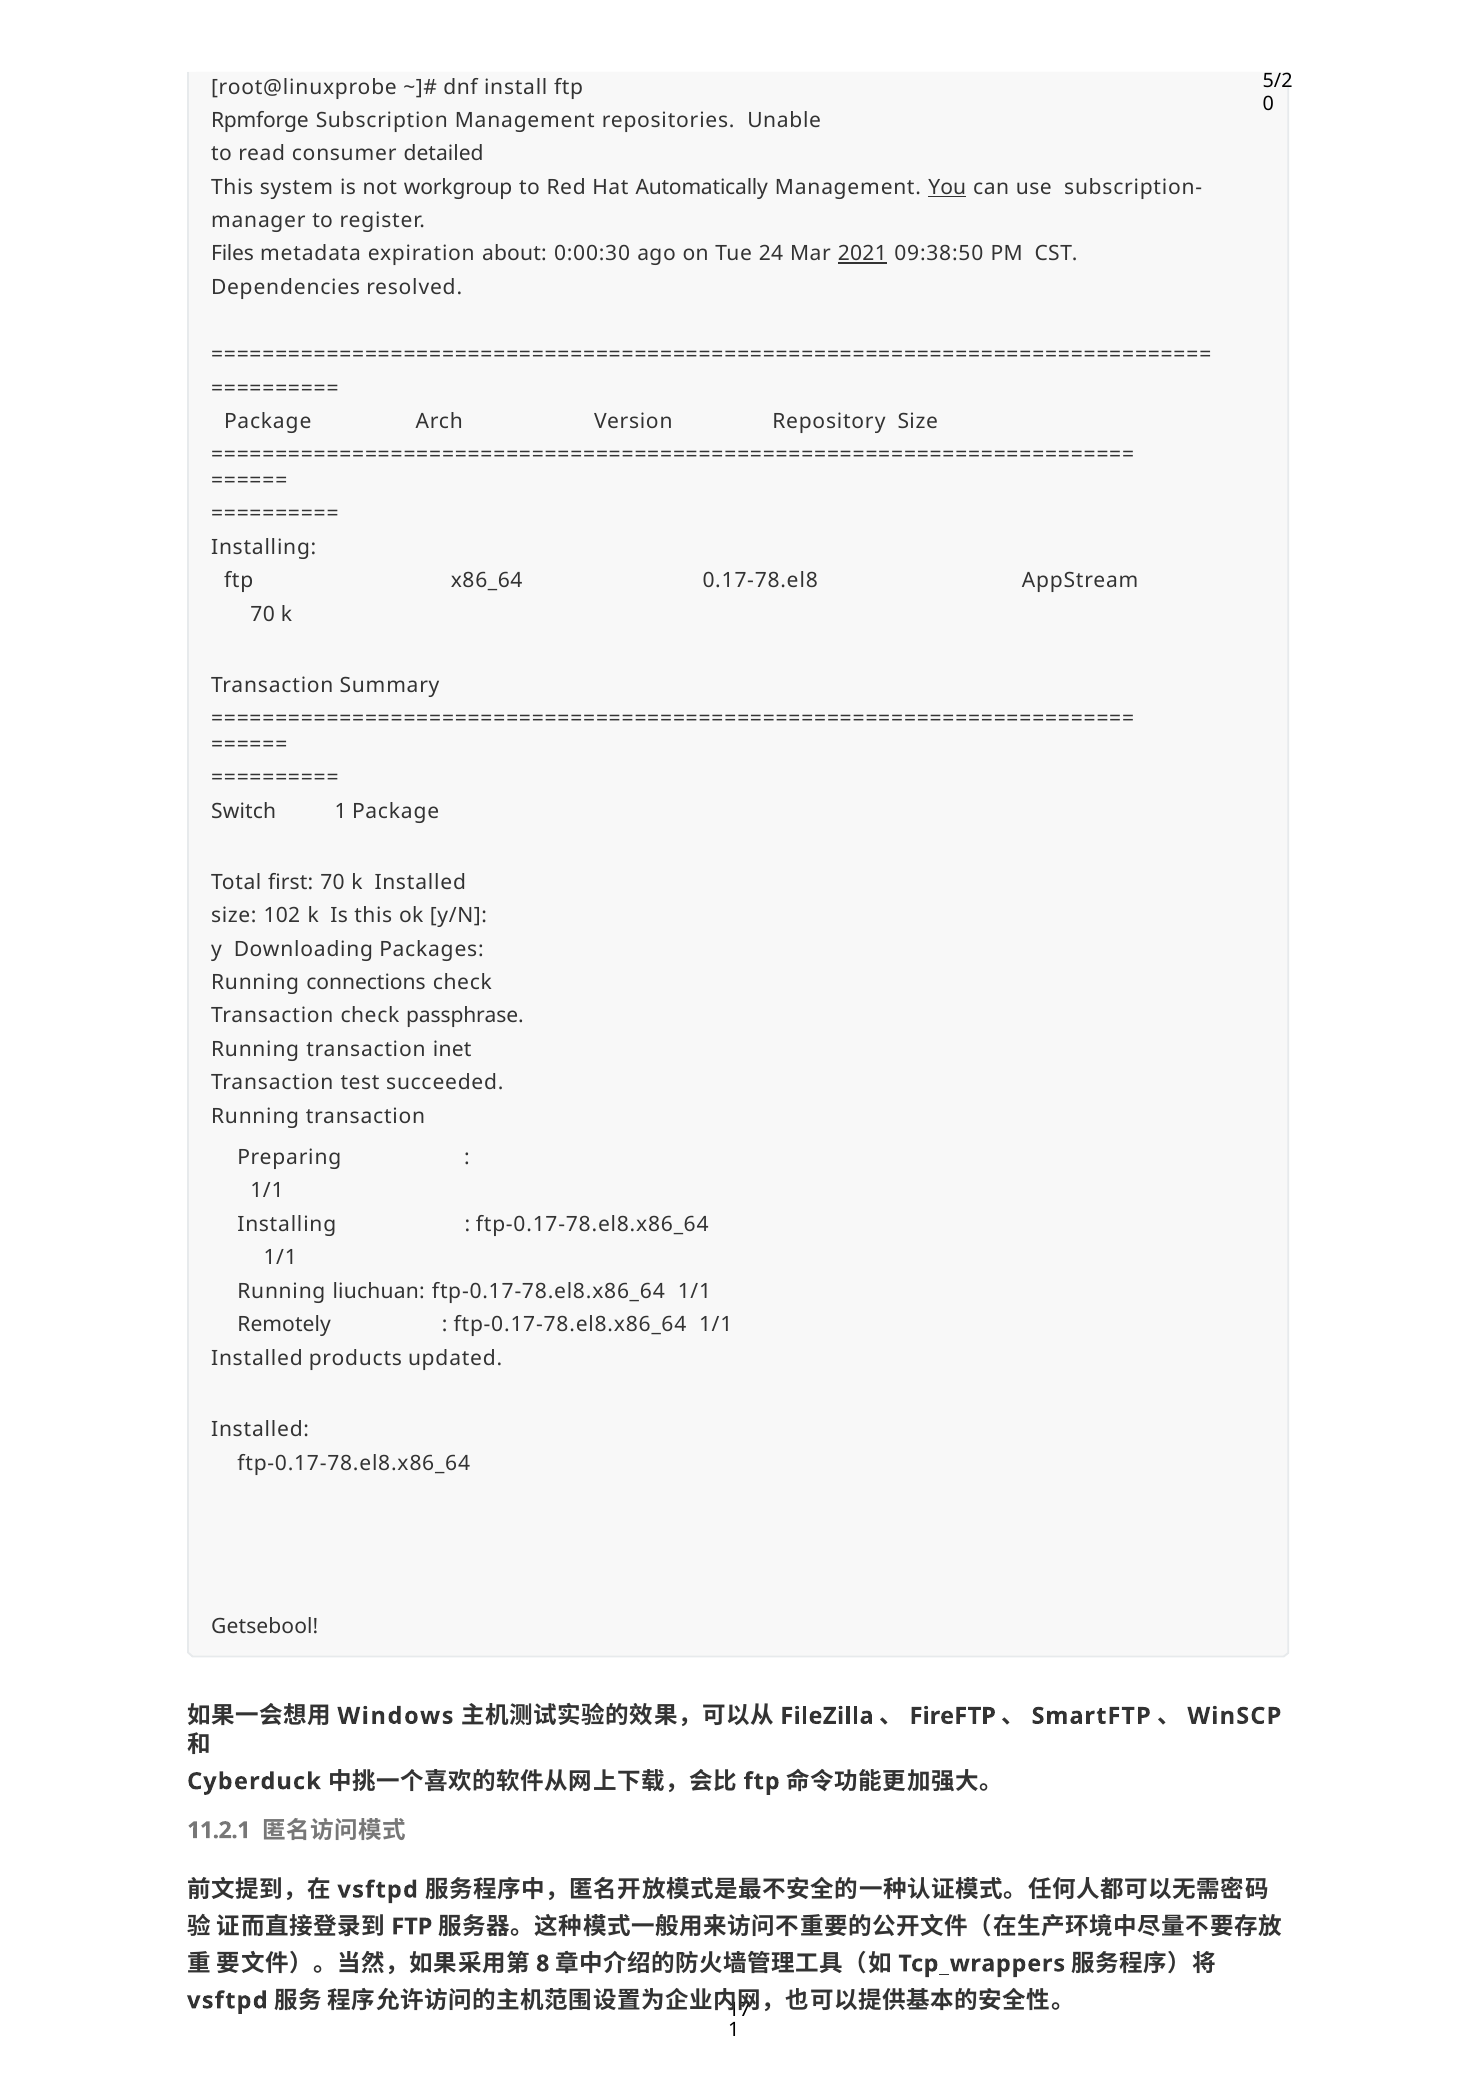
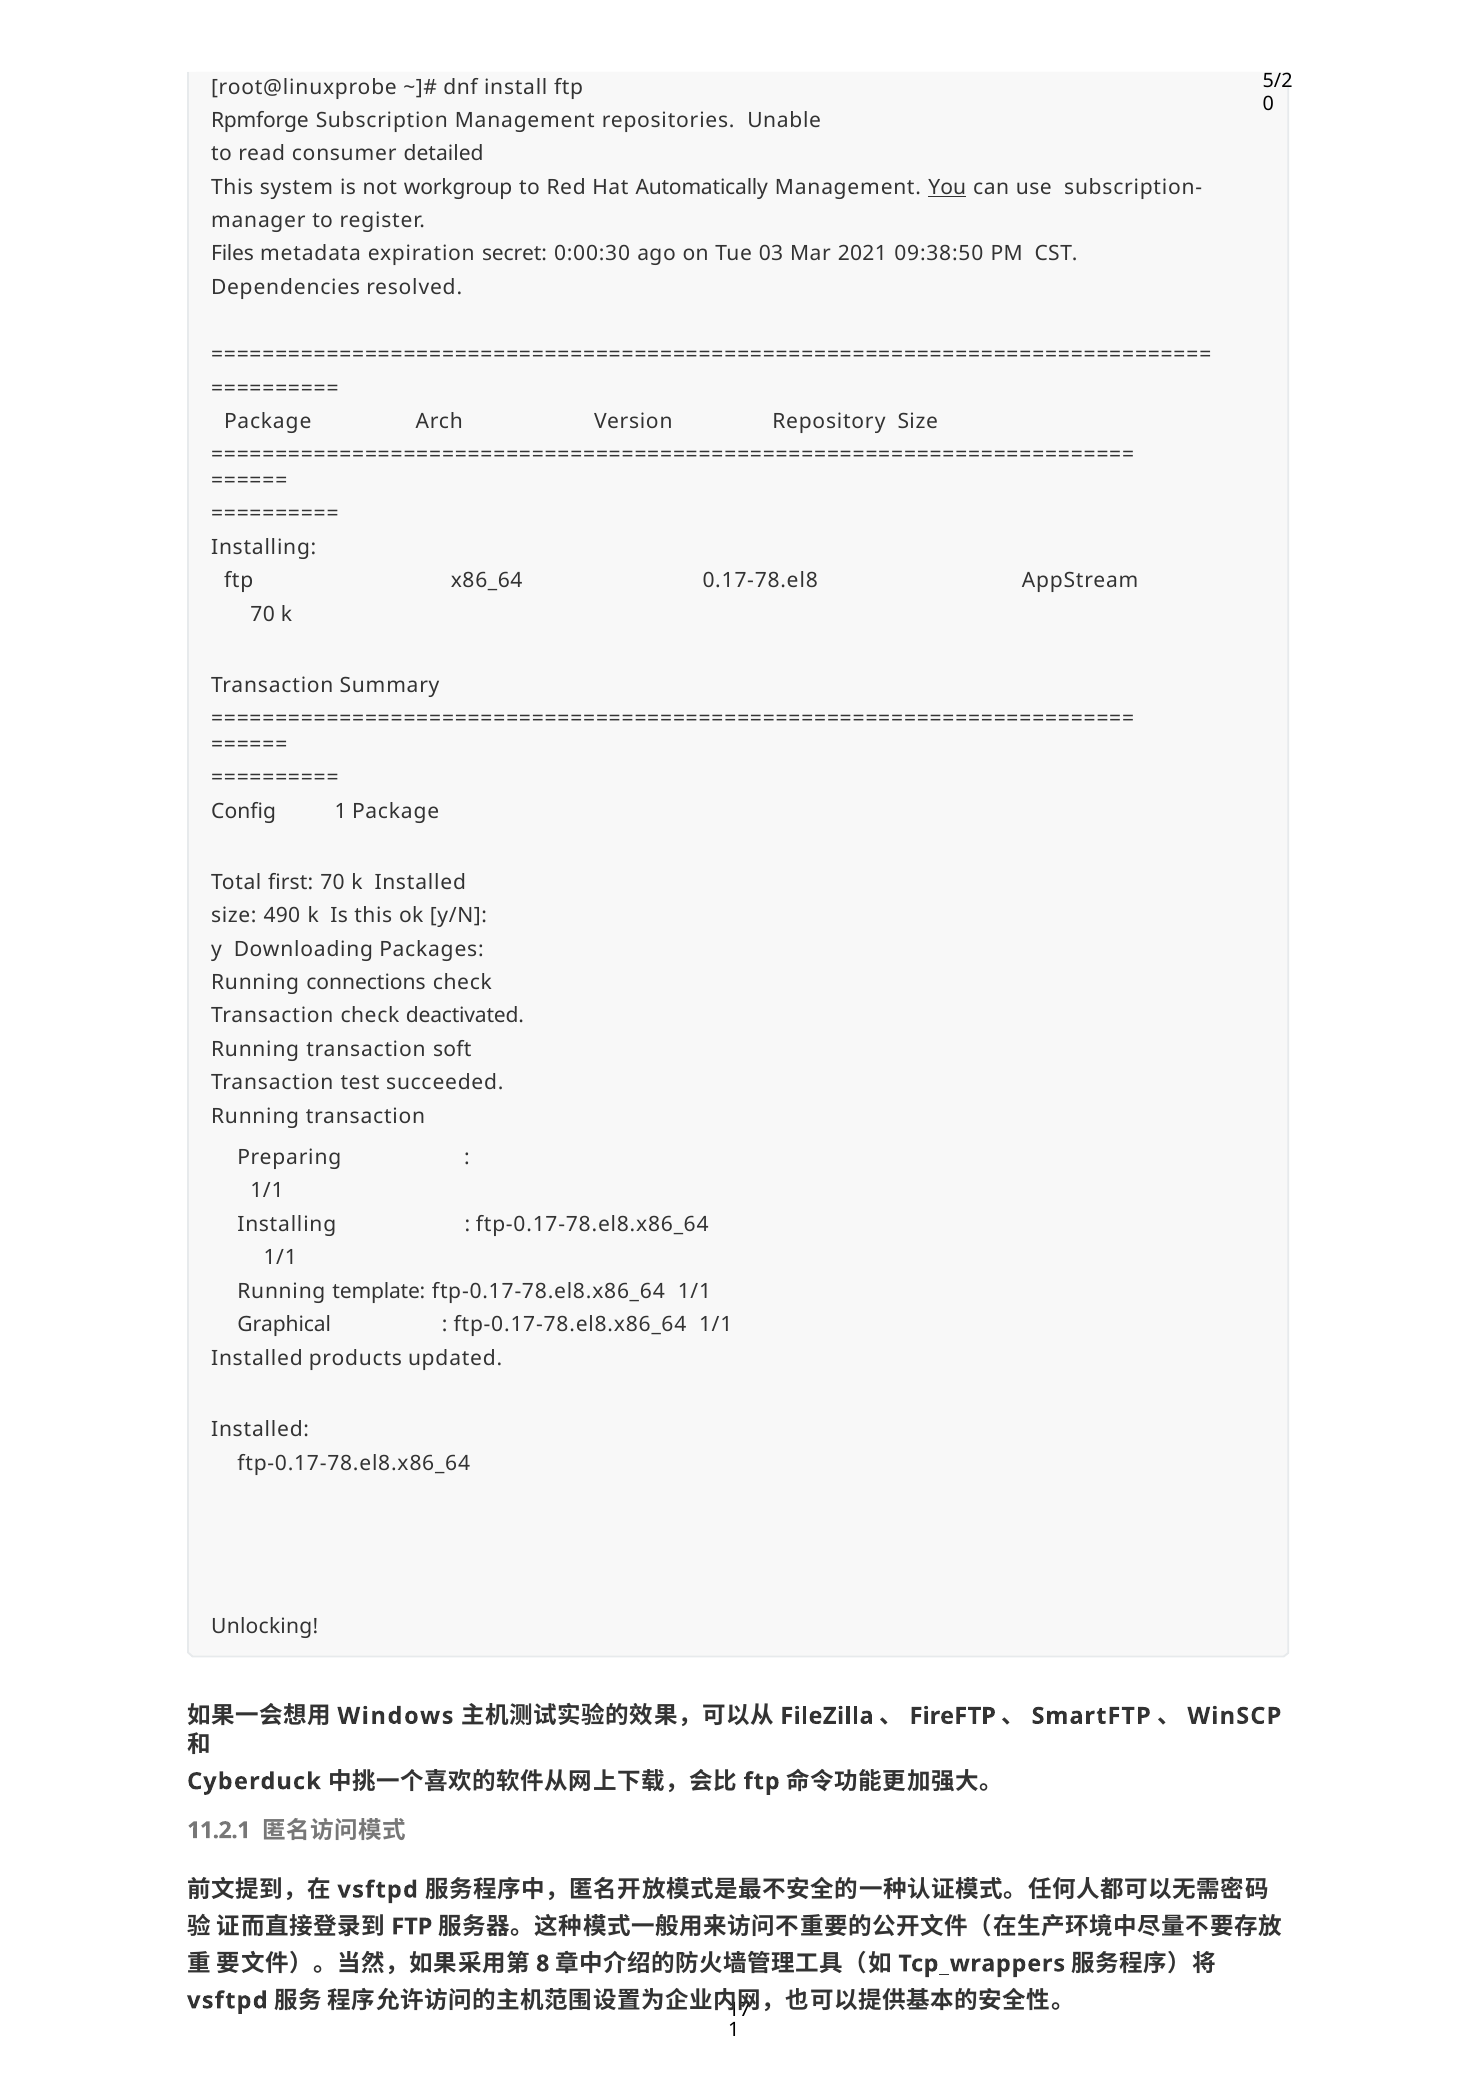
about: about -> secret (515, 254)
24: 24 -> 03 (771, 254)
2021 underline: present -> none (862, 254)
Switch: Switch -> Config (244, 811)
102: 102 -> 490 (282, 916)
passphrase: passphrase -> deactivated (465, 1016)
inet: inet -> soft (452, 1049)
liuchuan: liuchuan -> template (379, 1292)
Remotely: Remotely -> Graphical (284, 1325)
Getsebool: Getsebool -> Unlocking (265, 1626)
